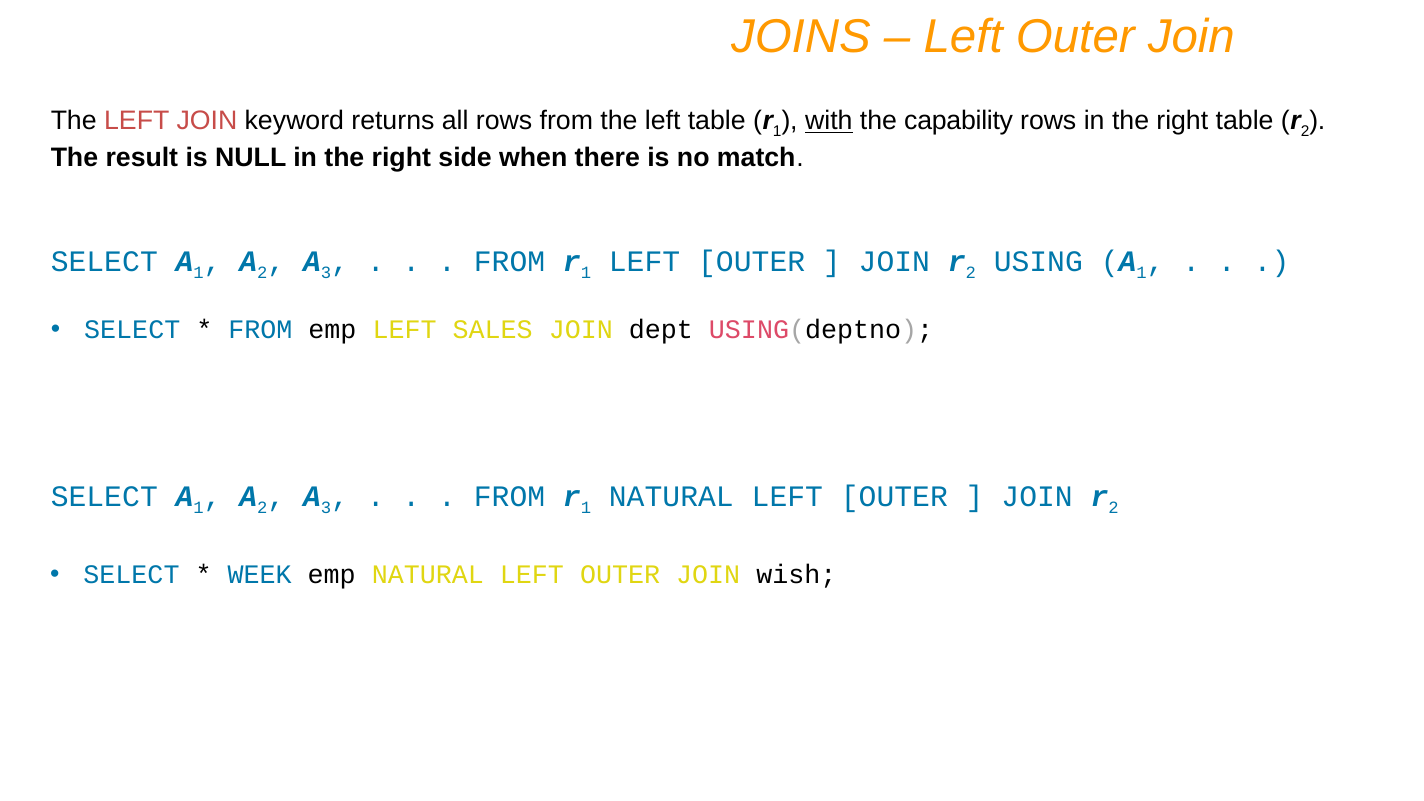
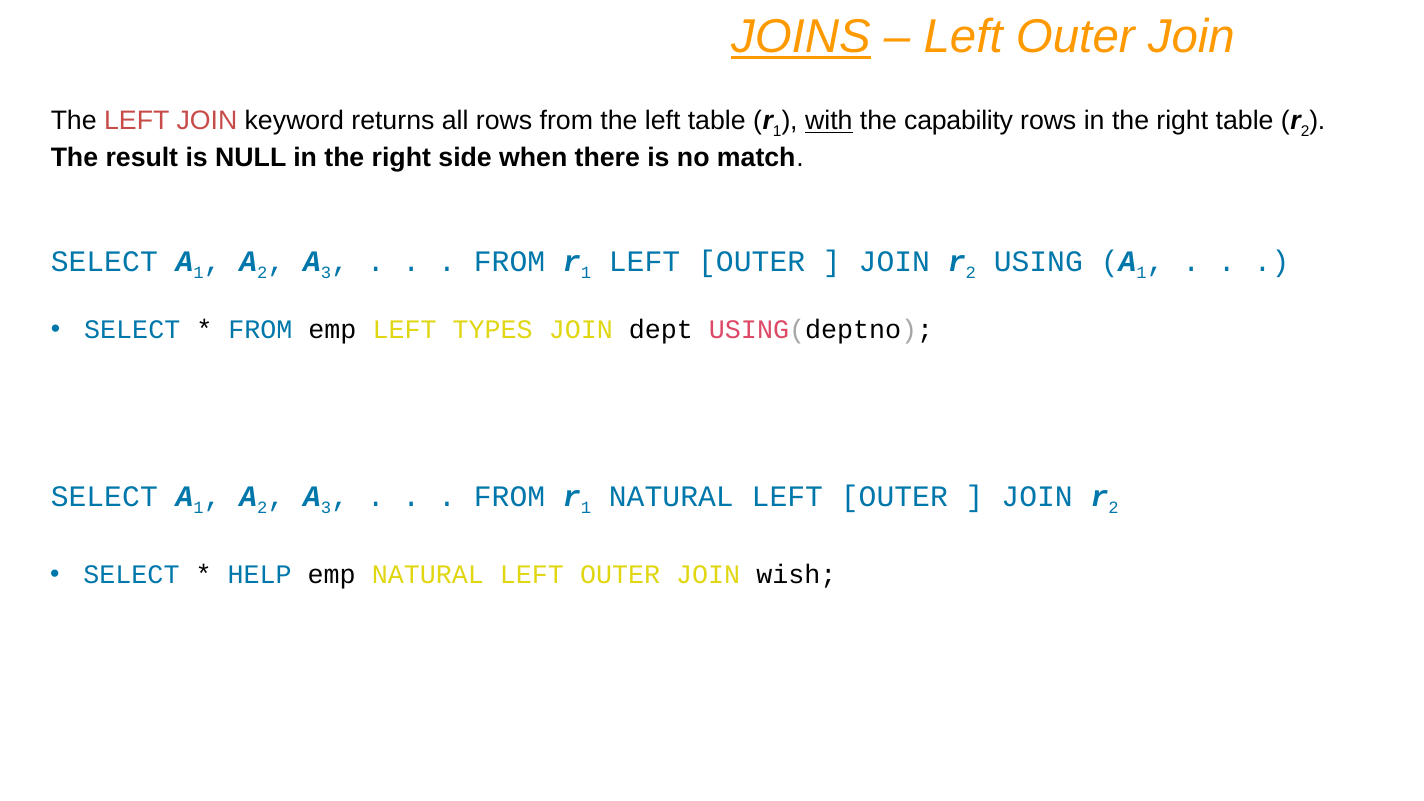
JOINS underline: none -> present (801, 37)
SALES: SALES -> TYPES (493, 330)
WEEK: WEEK -> HELP (260, 575)
